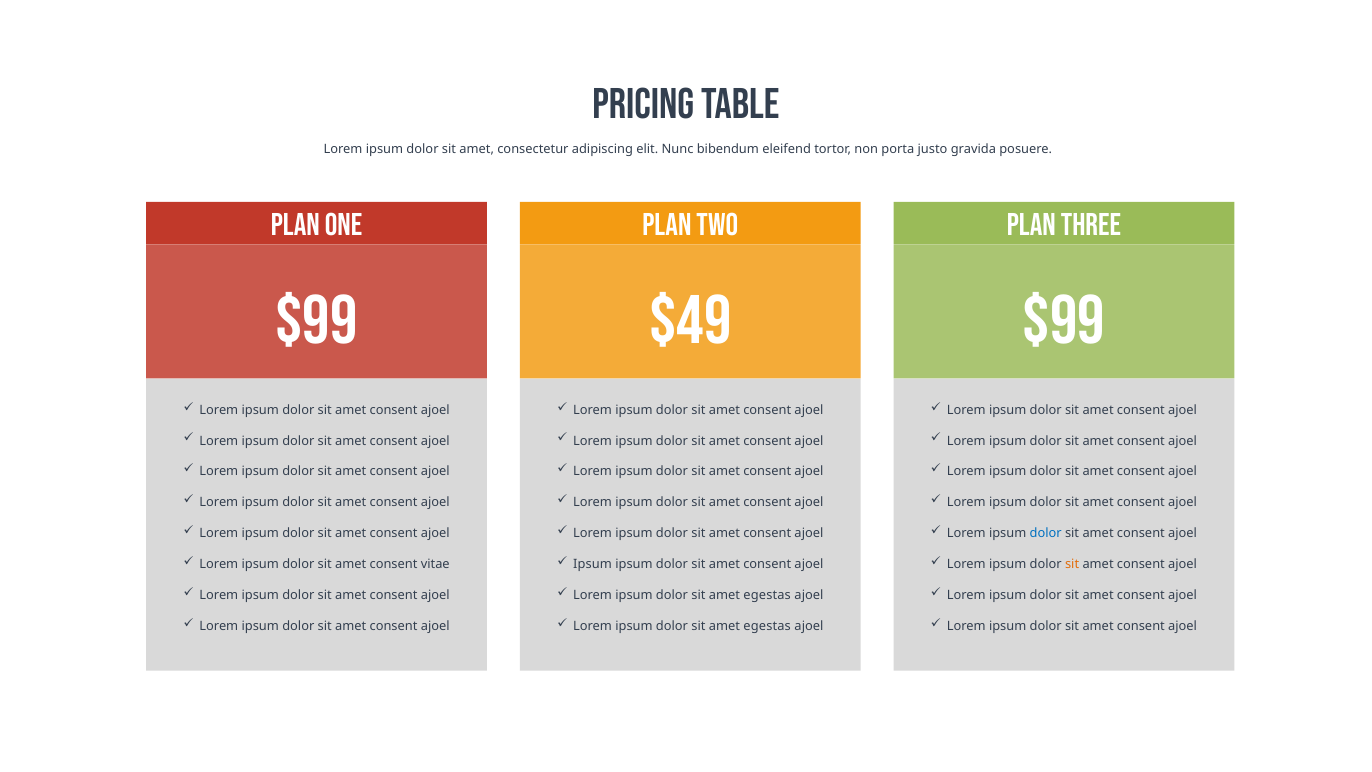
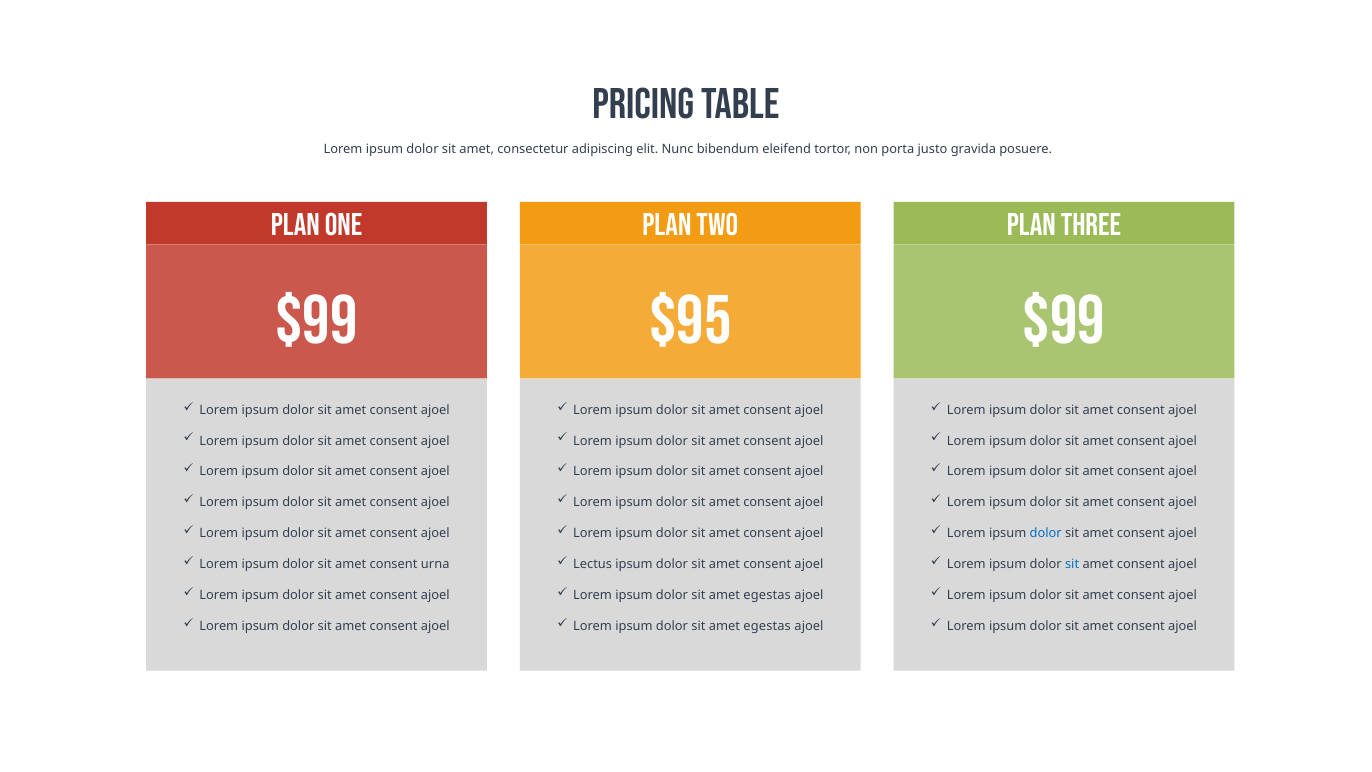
$49: $49 -> $95 (690, 320)
vitae: vitae -> urna (435, 564)
Ipsum: Ipsum -> Lectus (593, 564)
sit colour: orange -> blue (1072, 564)
